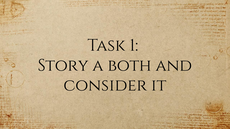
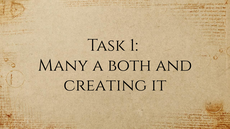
Story: Story -> Many (63, 65)
consider: consider -> creating (105, 85)
